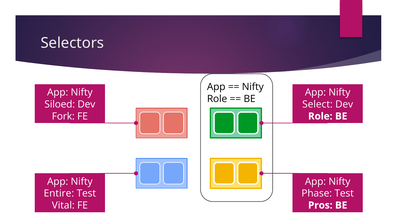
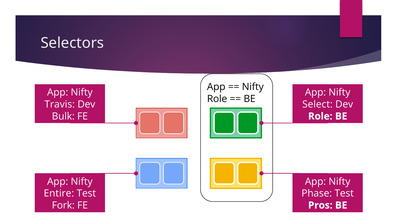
Siloed: Siloed -> Travis (60, 104)
Fork: Fork -> Bulk (63, 116)
Vital: Vital -> Fork (63, 206)
